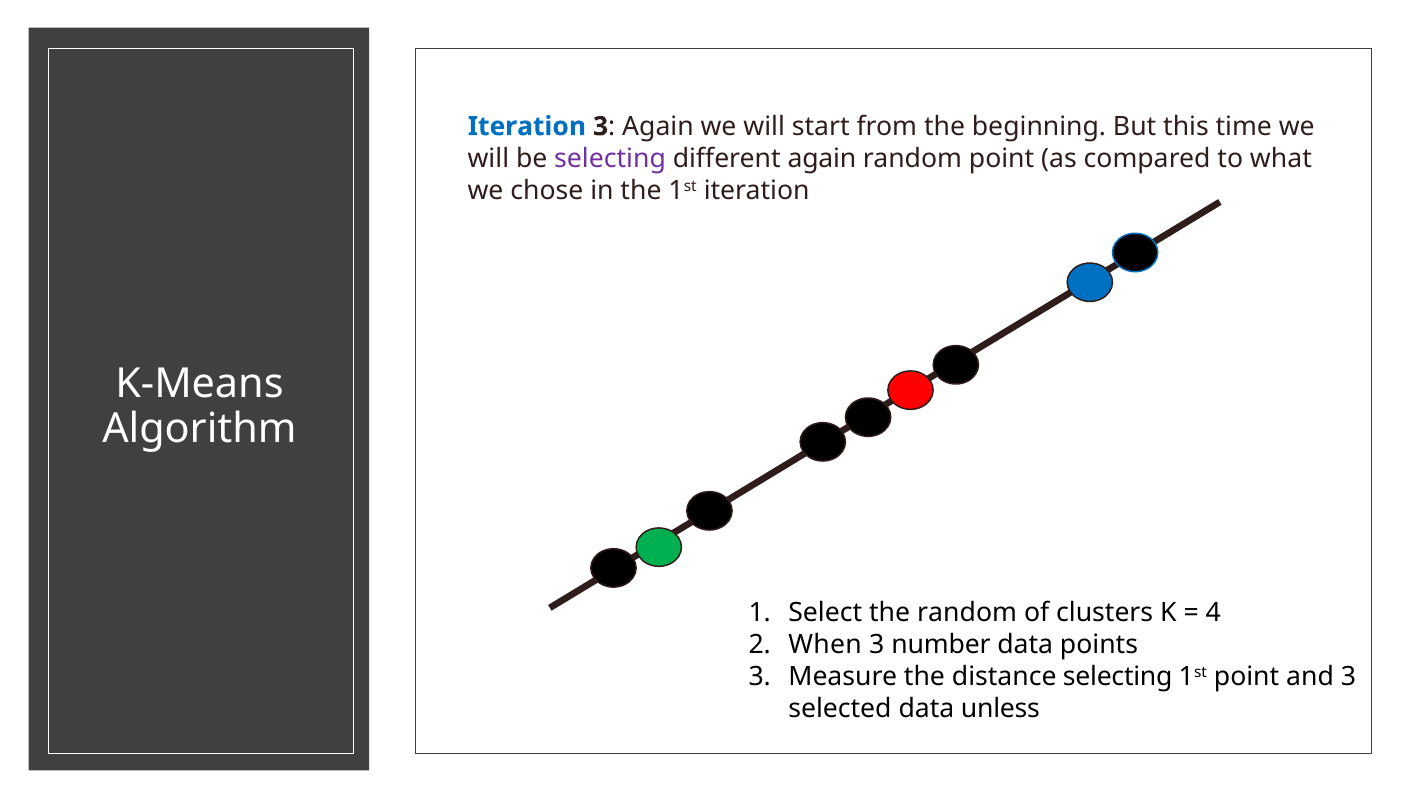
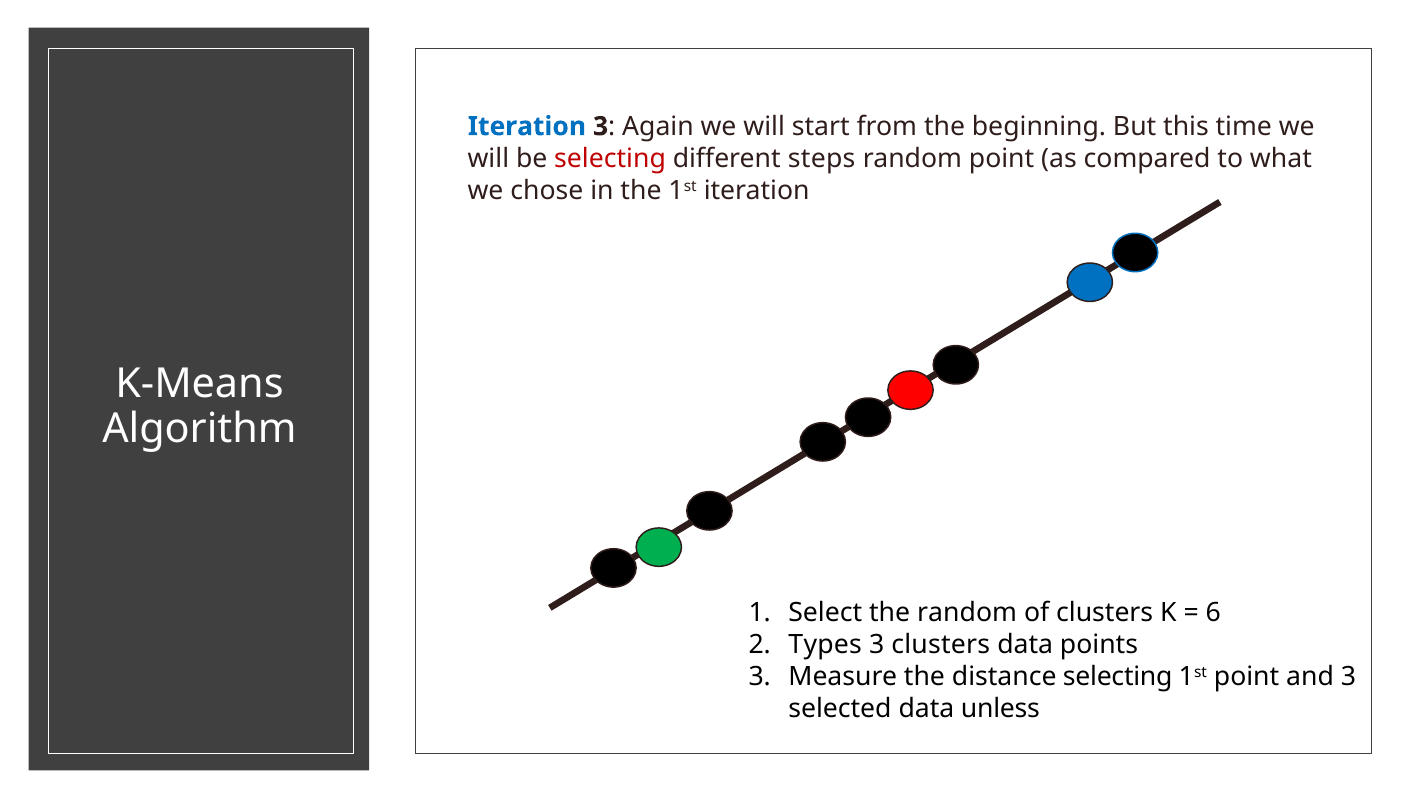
selecting colour: purple -> red (610, 158)
different again: again -> steps (822, 158)
4: 4 -> 6 (1213, 613)
When: When -> Types (825, 645)
3 number: number -> clusters (941, 645)
